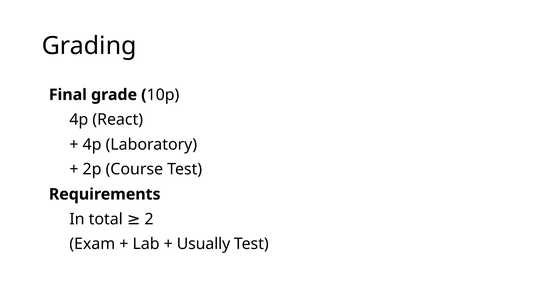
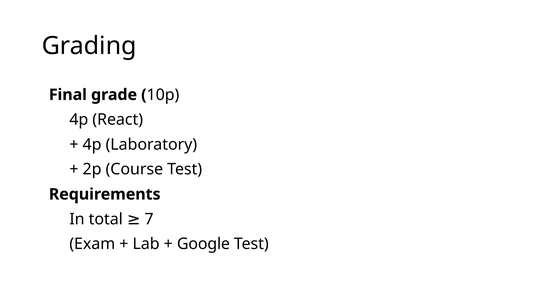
2: 2 -> 7 (149, 219)
Usually: Usually -> Google (203, 244)
